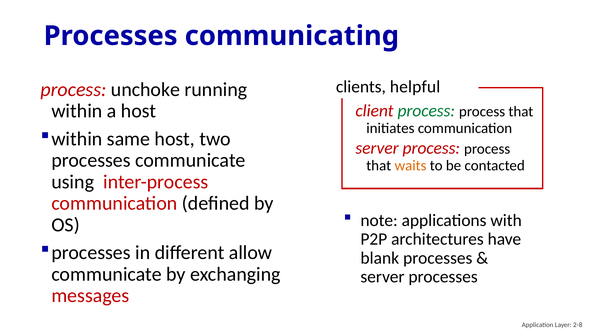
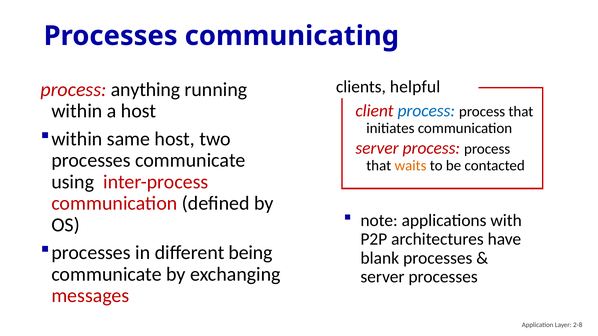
unchoke: unchoke -> anything (146, 90)
process colour: green -> blue (426, 111)
allow: allow -> being (251, 253)
